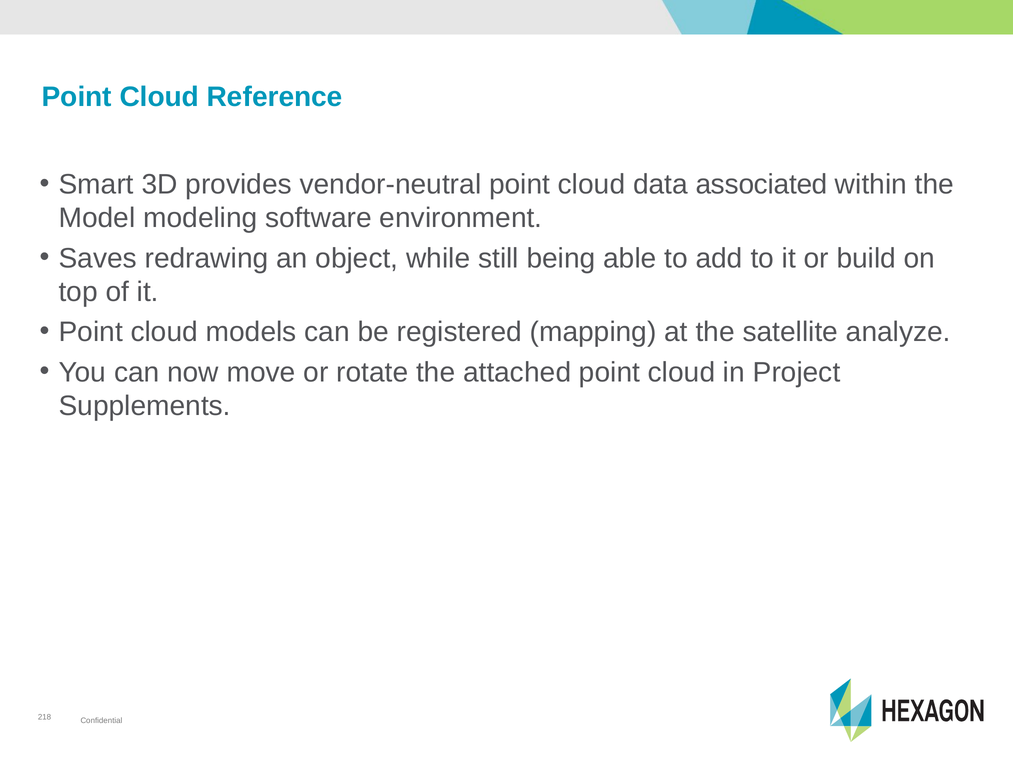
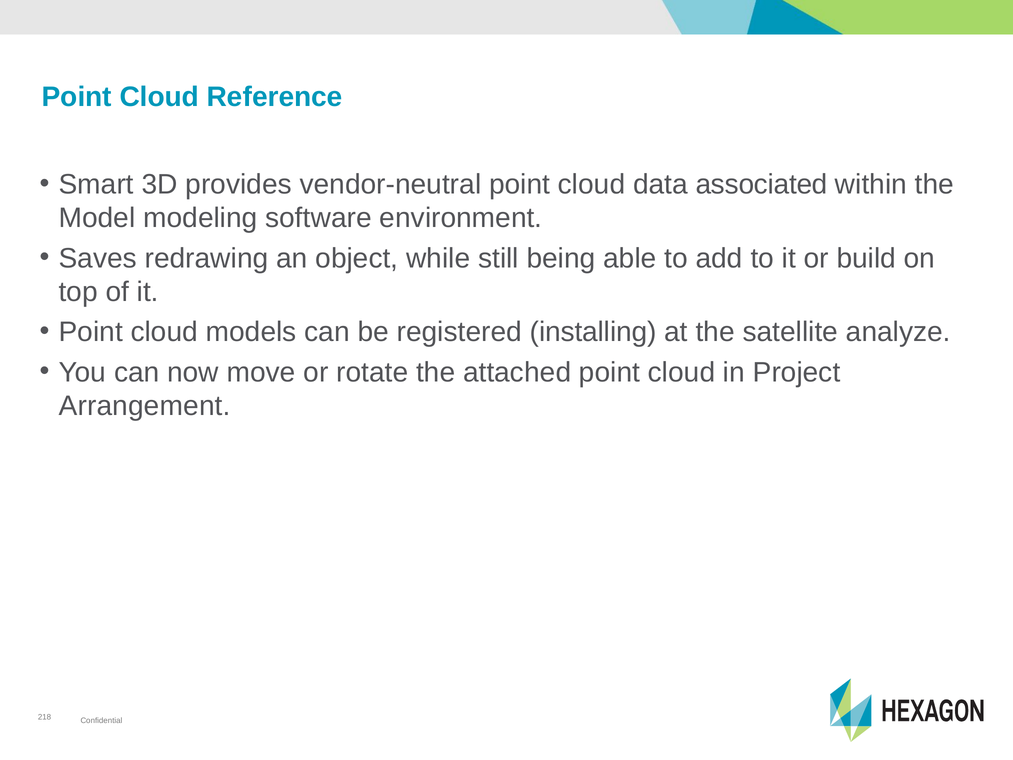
mapping: mapping -> installing (593, 332)
Supplements: Supplements -> Arrangement (145, 406)
